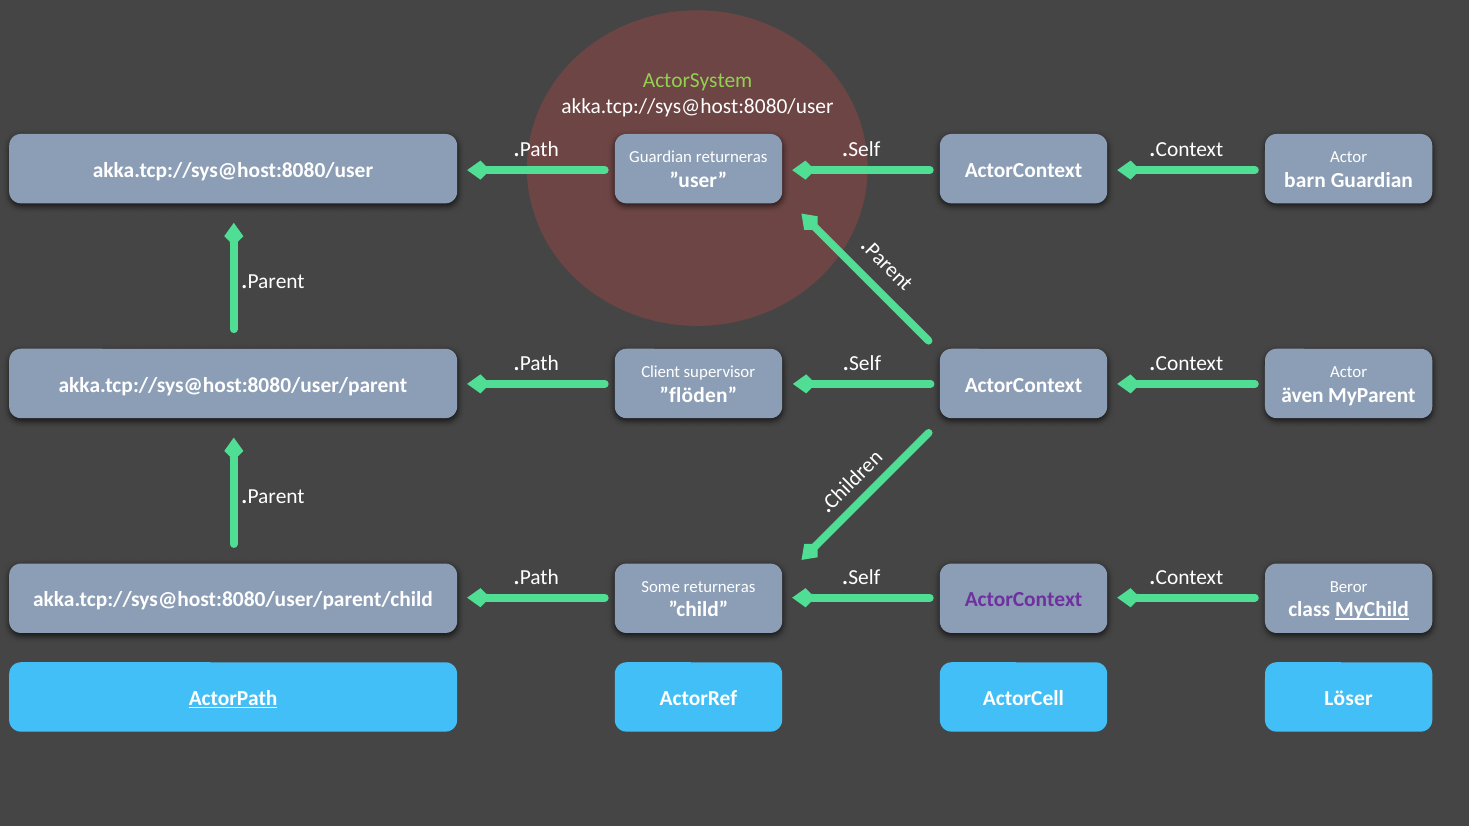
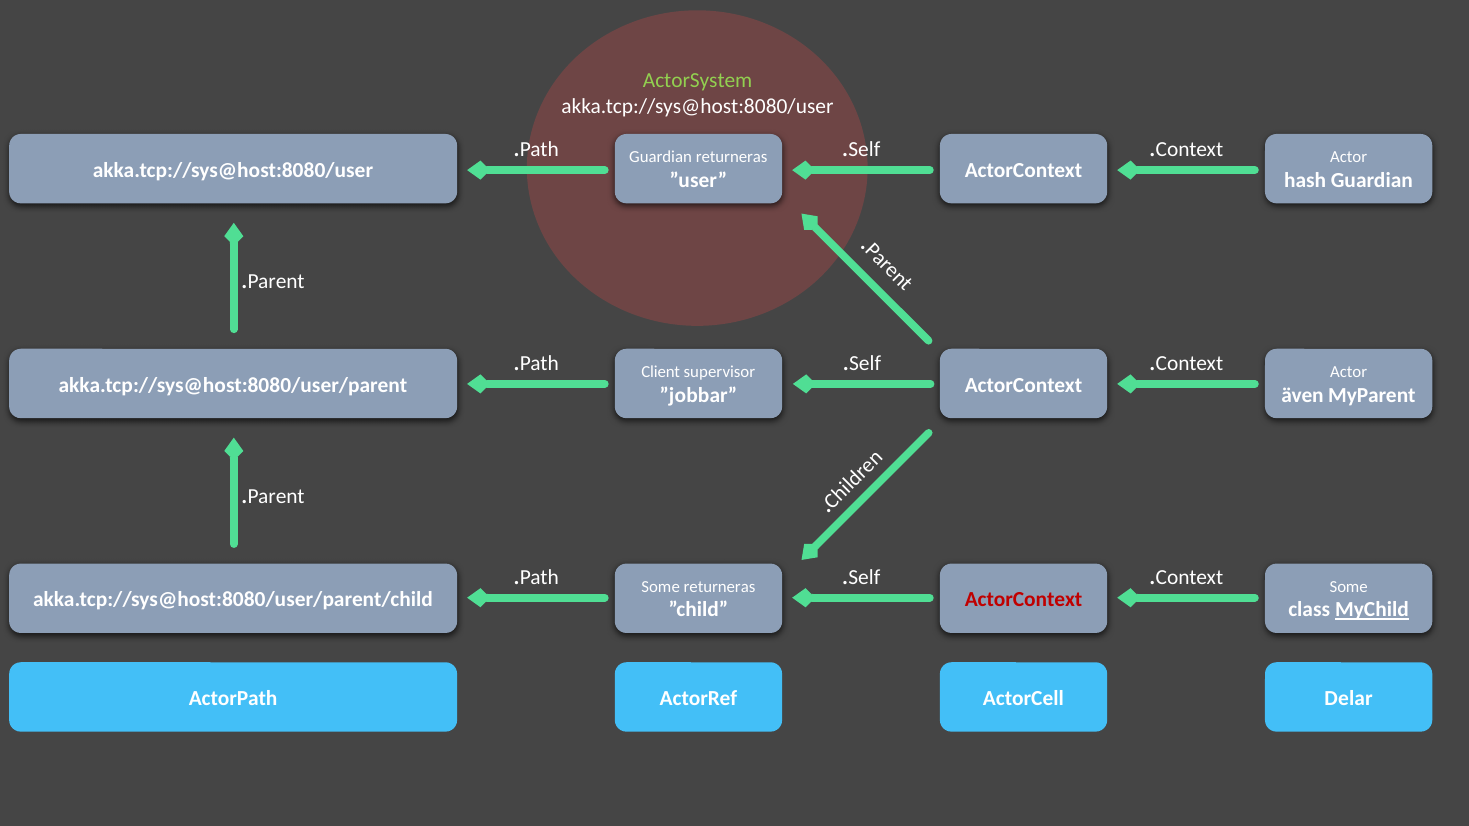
barn: barn -> hash (1305, 180)
”flöden: ”flöden -> ”jobbar (698, 395)
Beror: Beror -> Some (1349, 587)
ActorContext colour: purple -> red (1024, 600)
ActorPath underline: present -> none (233, 699)
Löser: Löser -> Delar (1349, 699)
